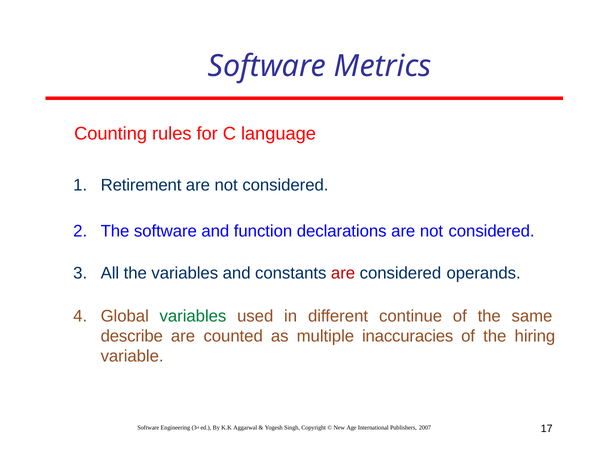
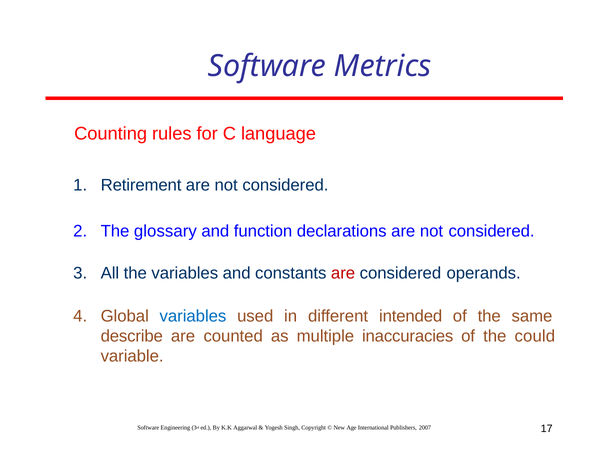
The software: software -> glossary (165, 231)
variables colour: green -> blue (193, 316)
continue: continue -> intended (411, 316)
hiring: hiring -> could (535, 336)
